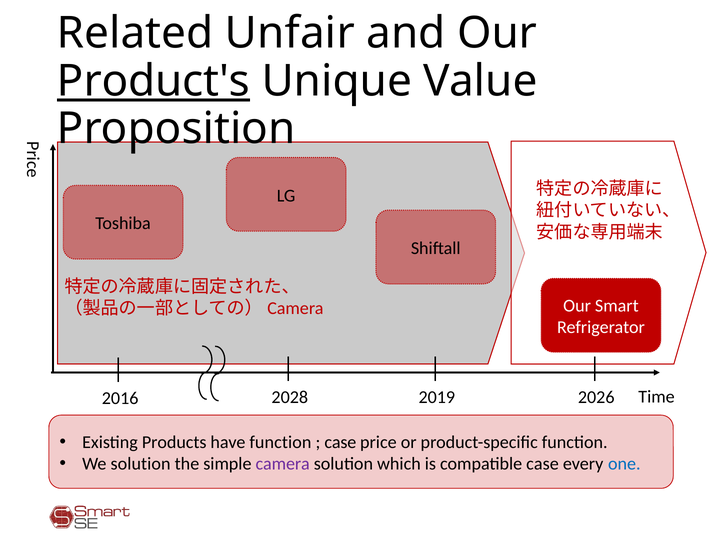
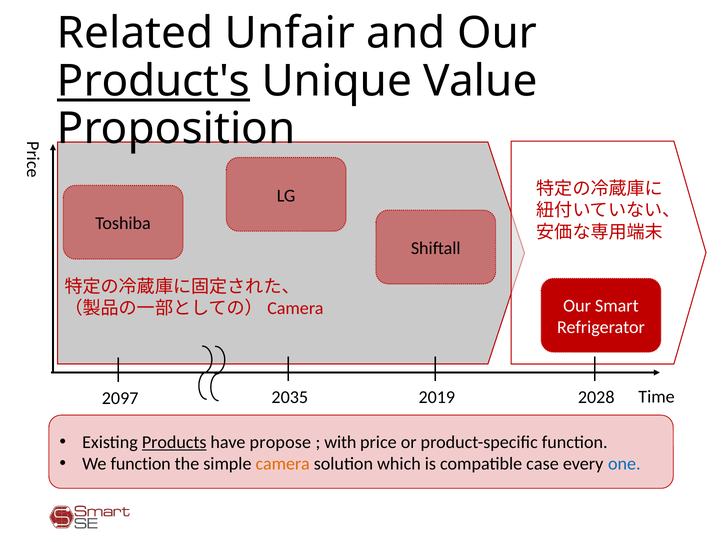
2028: 2028 -> 2035 (290, 398)
2026: 2026 -> 2028 (596, 397)
2016: 2016 -> 2097 (120, 398)
Products underline: none -> present (174, 442)
have function: function -> propose (280, 442)
case: case -> with (340, 442)
We solution: solution -> function (141, 464)
camera colour: purple -> orange (283, 464)
